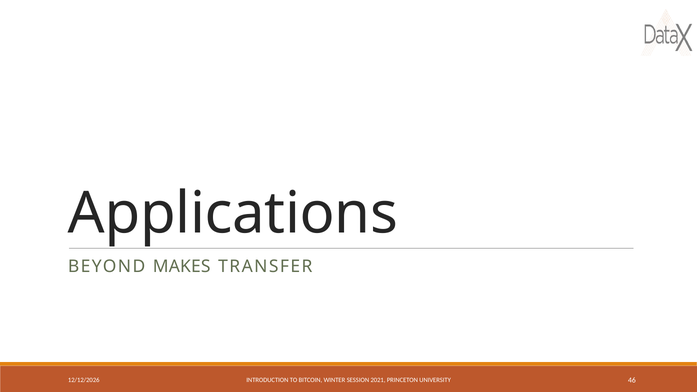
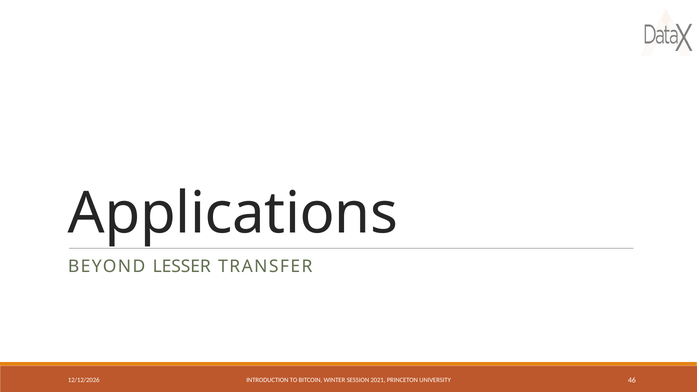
MAKES: MAKES -> LESSER (182, 267)
